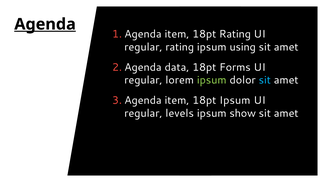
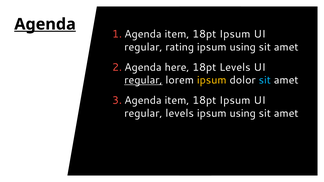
Rating: Rating -> Ipsum (235, 34)
data: data -> here (177, 67)
18pt Forms: Forms -> Levels (235, 67)
regular underline: none -> present (143, 80)
ipsum colour: light green -> yellow (212, 80)
show: show -> using (243, 113)
